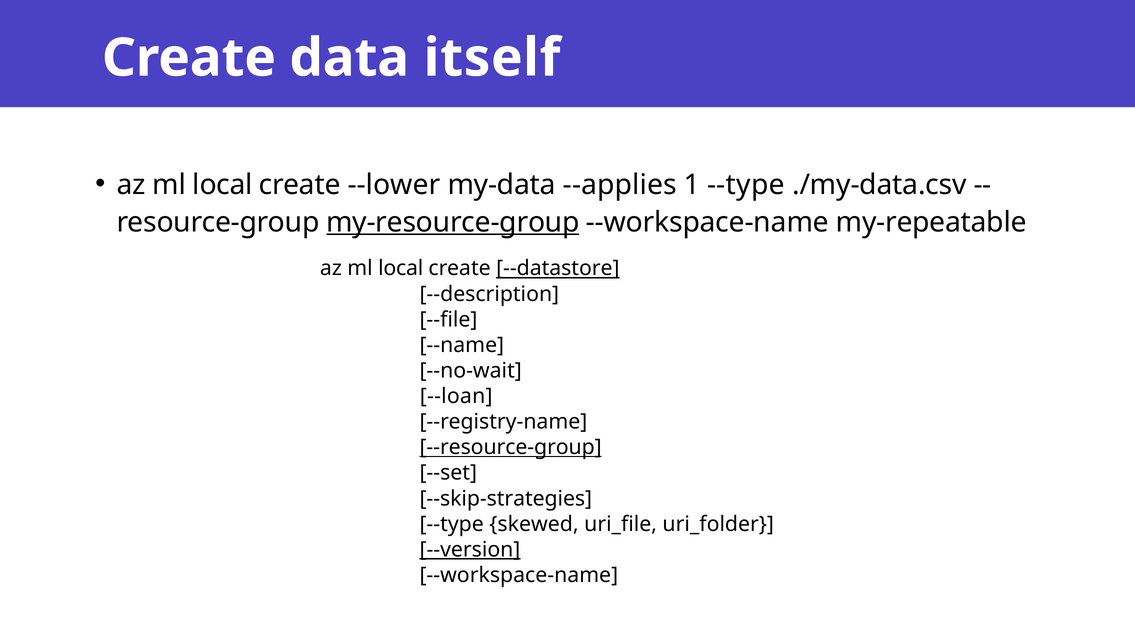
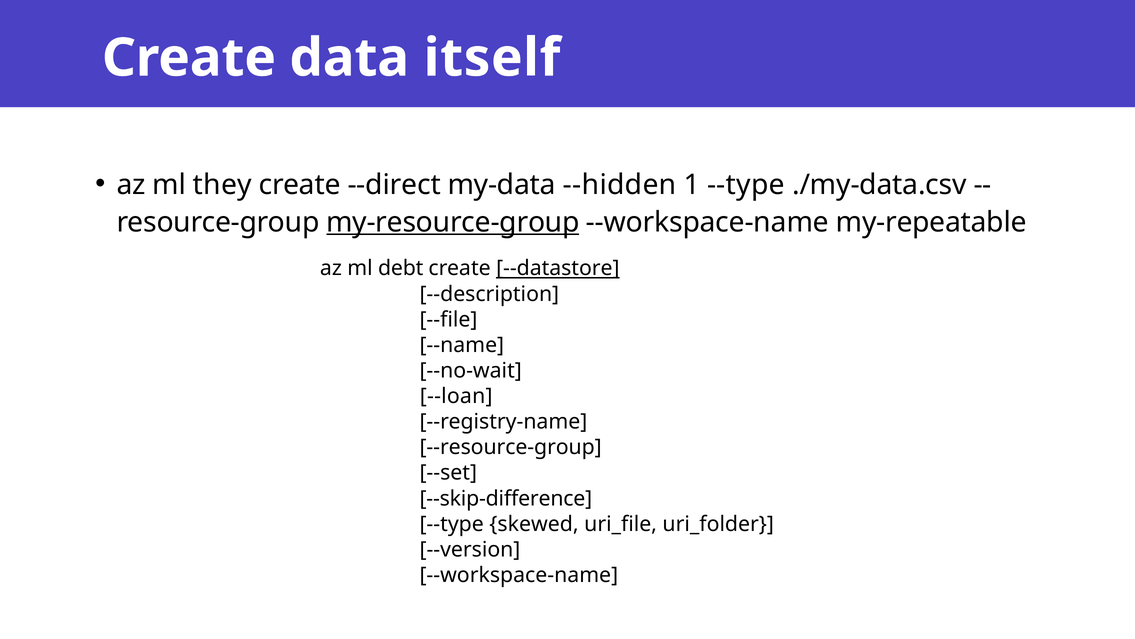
local: local -> they (222, 185)
--lower: --lower -> --direct (394, 185)
--applies: --applies -> --hidden (620, 185)
local: local -> debt (401, 268)
--resource-group underline: present -> none (511, 447)
--skip-strategies: --skip-strategies -> --skip-difference (506, 498)
--version underline: present -> none (470, 549)
